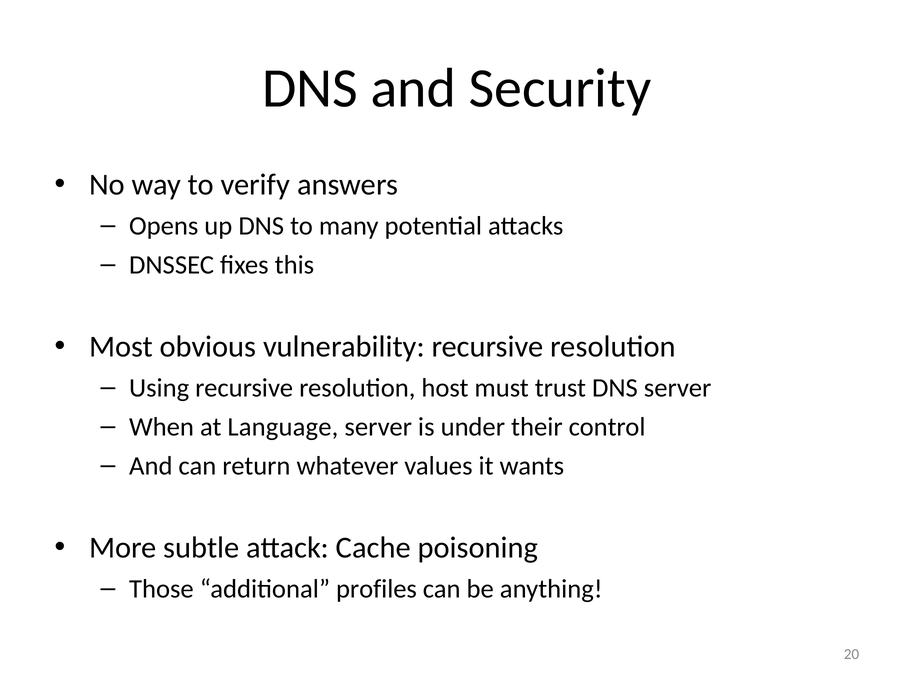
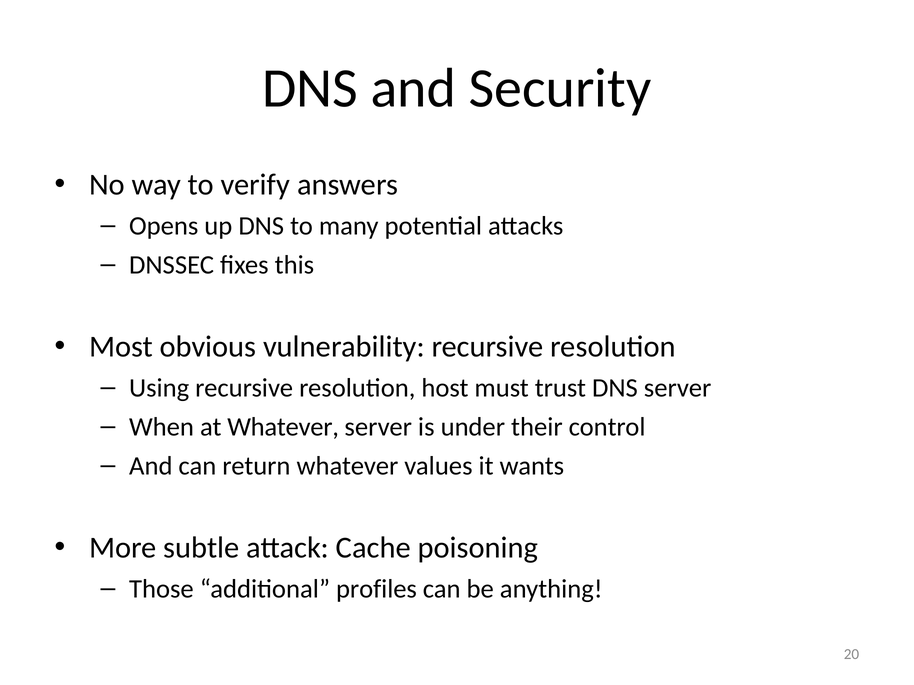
at Language: Language -> Whatever (283, 427)
